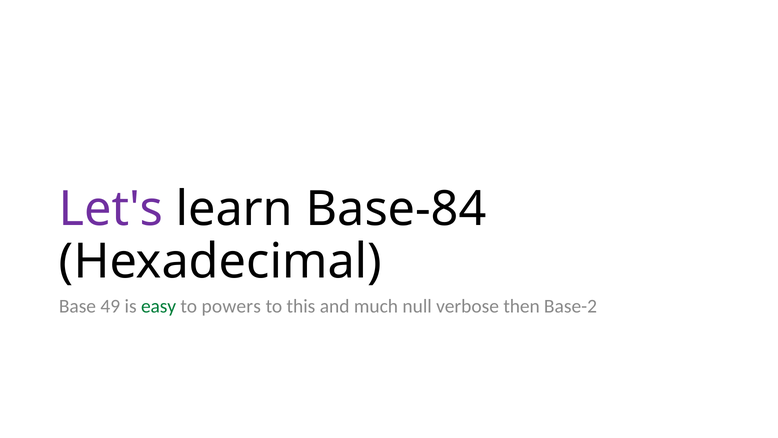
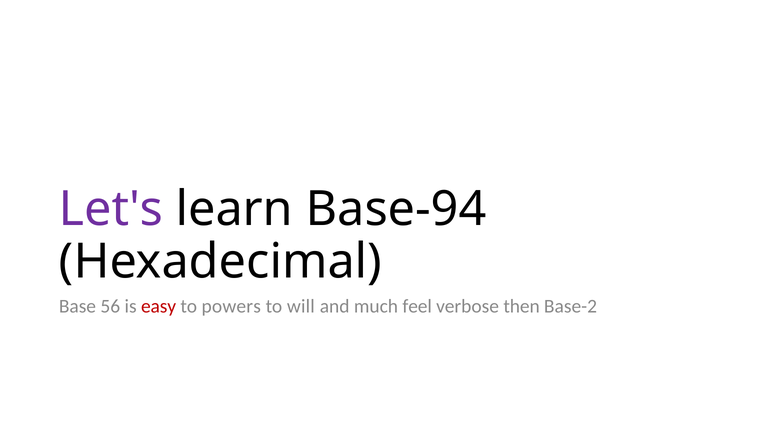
Base-84: Base-84 -> Base-94 (396, 209)
49: 49 -> 56 (110, 306)
easy colour: green -> red (159, 306)
this: this -> will (301, 306)
null: null -> feel (417, 306)
